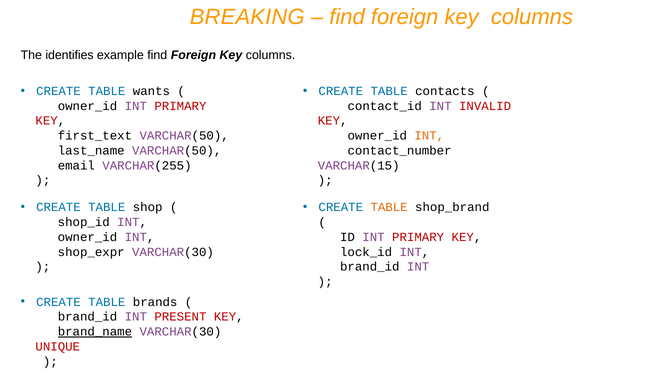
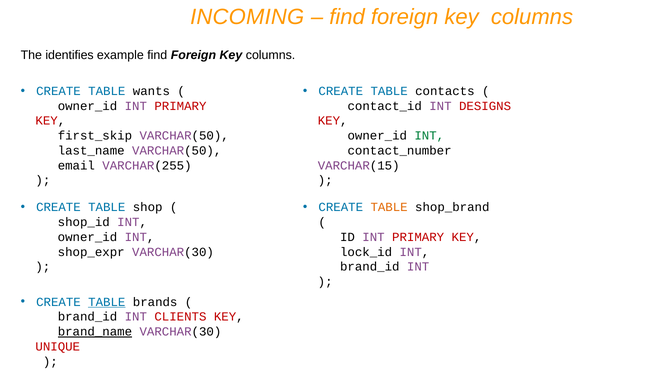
BREAKING: BREAKING -> INCOMING (247, 17)
INVALID: INVALID -> DESIGNS (485, 106)
first_text: first_text -> first_skip (95, 136)
INT colour: orange -> green (429, 136)
TABLE underline: none -> present (107, 302)
PRESENT: PRESENT -> CLIENTS (180, 317)
